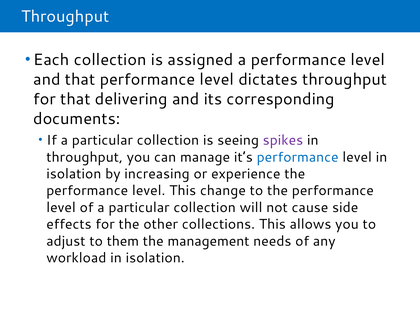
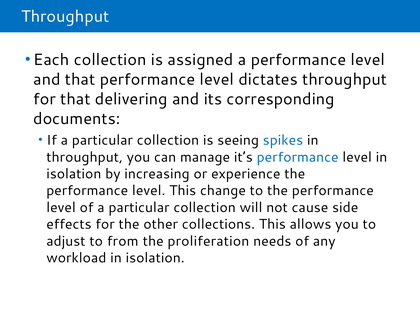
spikes colour: purple -> blue (283, 140)
them: them -> from (123, 241)
management: management -> proliferation (208, 241)
